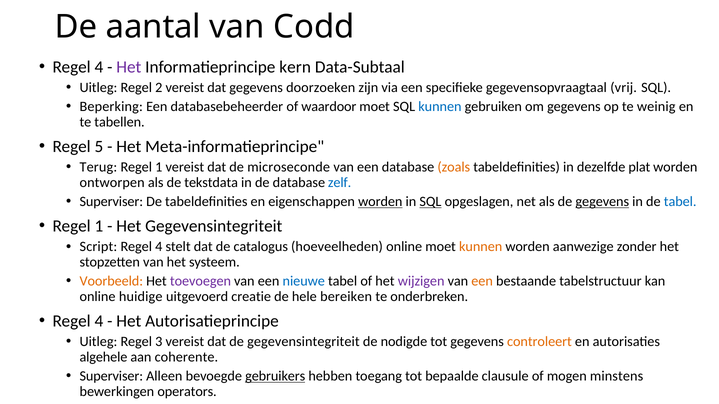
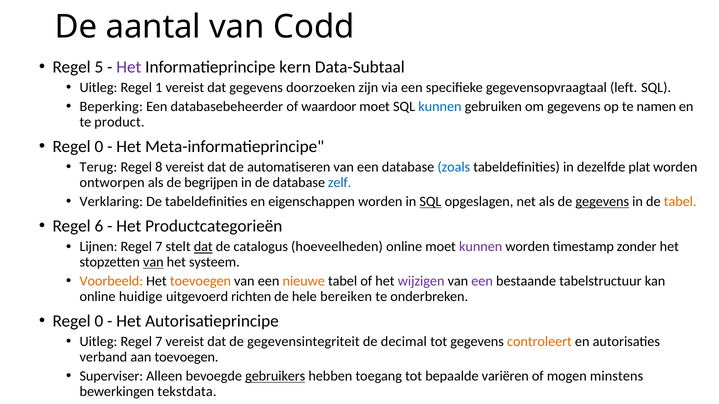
4: 4 -> 5 (99, 67)
2: 2 -> 1 (159, 88)
vrij: vrij -> left (624, 88)
weinig: weinig -> namen (656, 107)
tabellen: tabellen -> product (119, 122)
5: 5 -> 0 (99, 147)
1: 1 -> 8 (159, 167)
microseconde: microseconde -> automatiseren (289, 167)
zoals colour: orange -> blue (454, 167)
tekstdata: tekstdata -> begrijpen (211, 183)
Superviser: Superviser -> Verklaring (111, 202)
worden underline: present -> none (380, 202)
tabel colour: blue -> orange (680, 202)
1: 1 -> 6 (99, 226)
Het Gegevensintegriteit: Gegevensintegriteit -> Productcategorieën (214, 226)
Script: Script -> Lijnen (99, 247)
4: 4 -> 7 (159, 247)
dat underline: none -> present (203, 247)
kunnen colour: orange -> purple (481, 247)
aanwezige: aanwezige -> timestamp (583, 247)
van underline: none -> present (153, 262)
toevoegen colour: purple -> orange (200, 282)
nieuwe colour: blue -> orange (304, 282)
een colour: orange -> purple (482, 282)
creatie: creatie -> richten (251, 297)
4: 4 -> 0 (99, 321)
Uitleg Regel 3: 3 -> 7 (159, 342)
nodigde: nodigde -> decimal (404, 342)
algehele: algehele -> verband (103, 357)
aan coherente: coherente -> toevoegen (187, 357)
clausule: clausule -> variëren (505, 377)
operators: operators -> tekstdata (187, 392)
